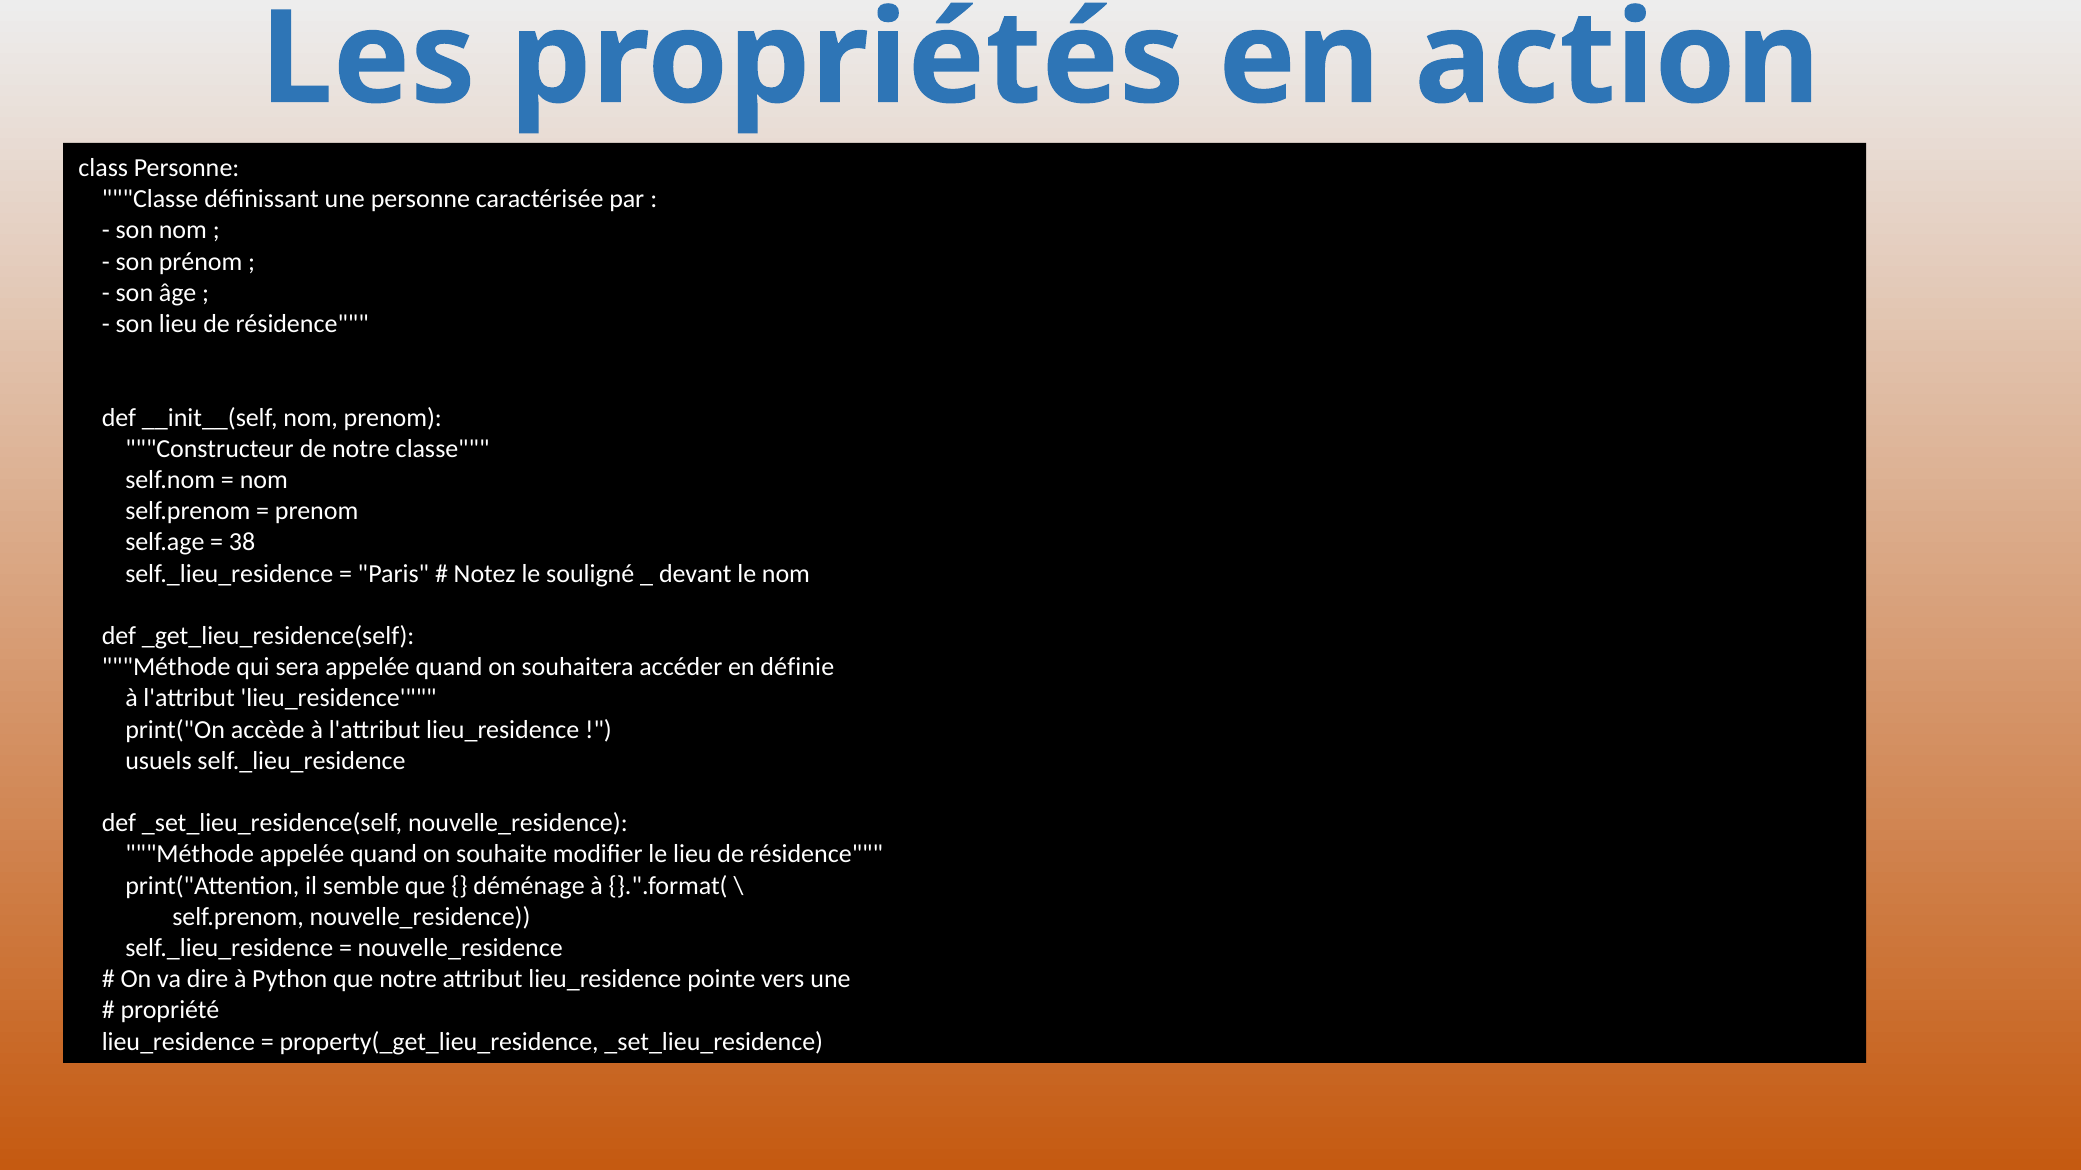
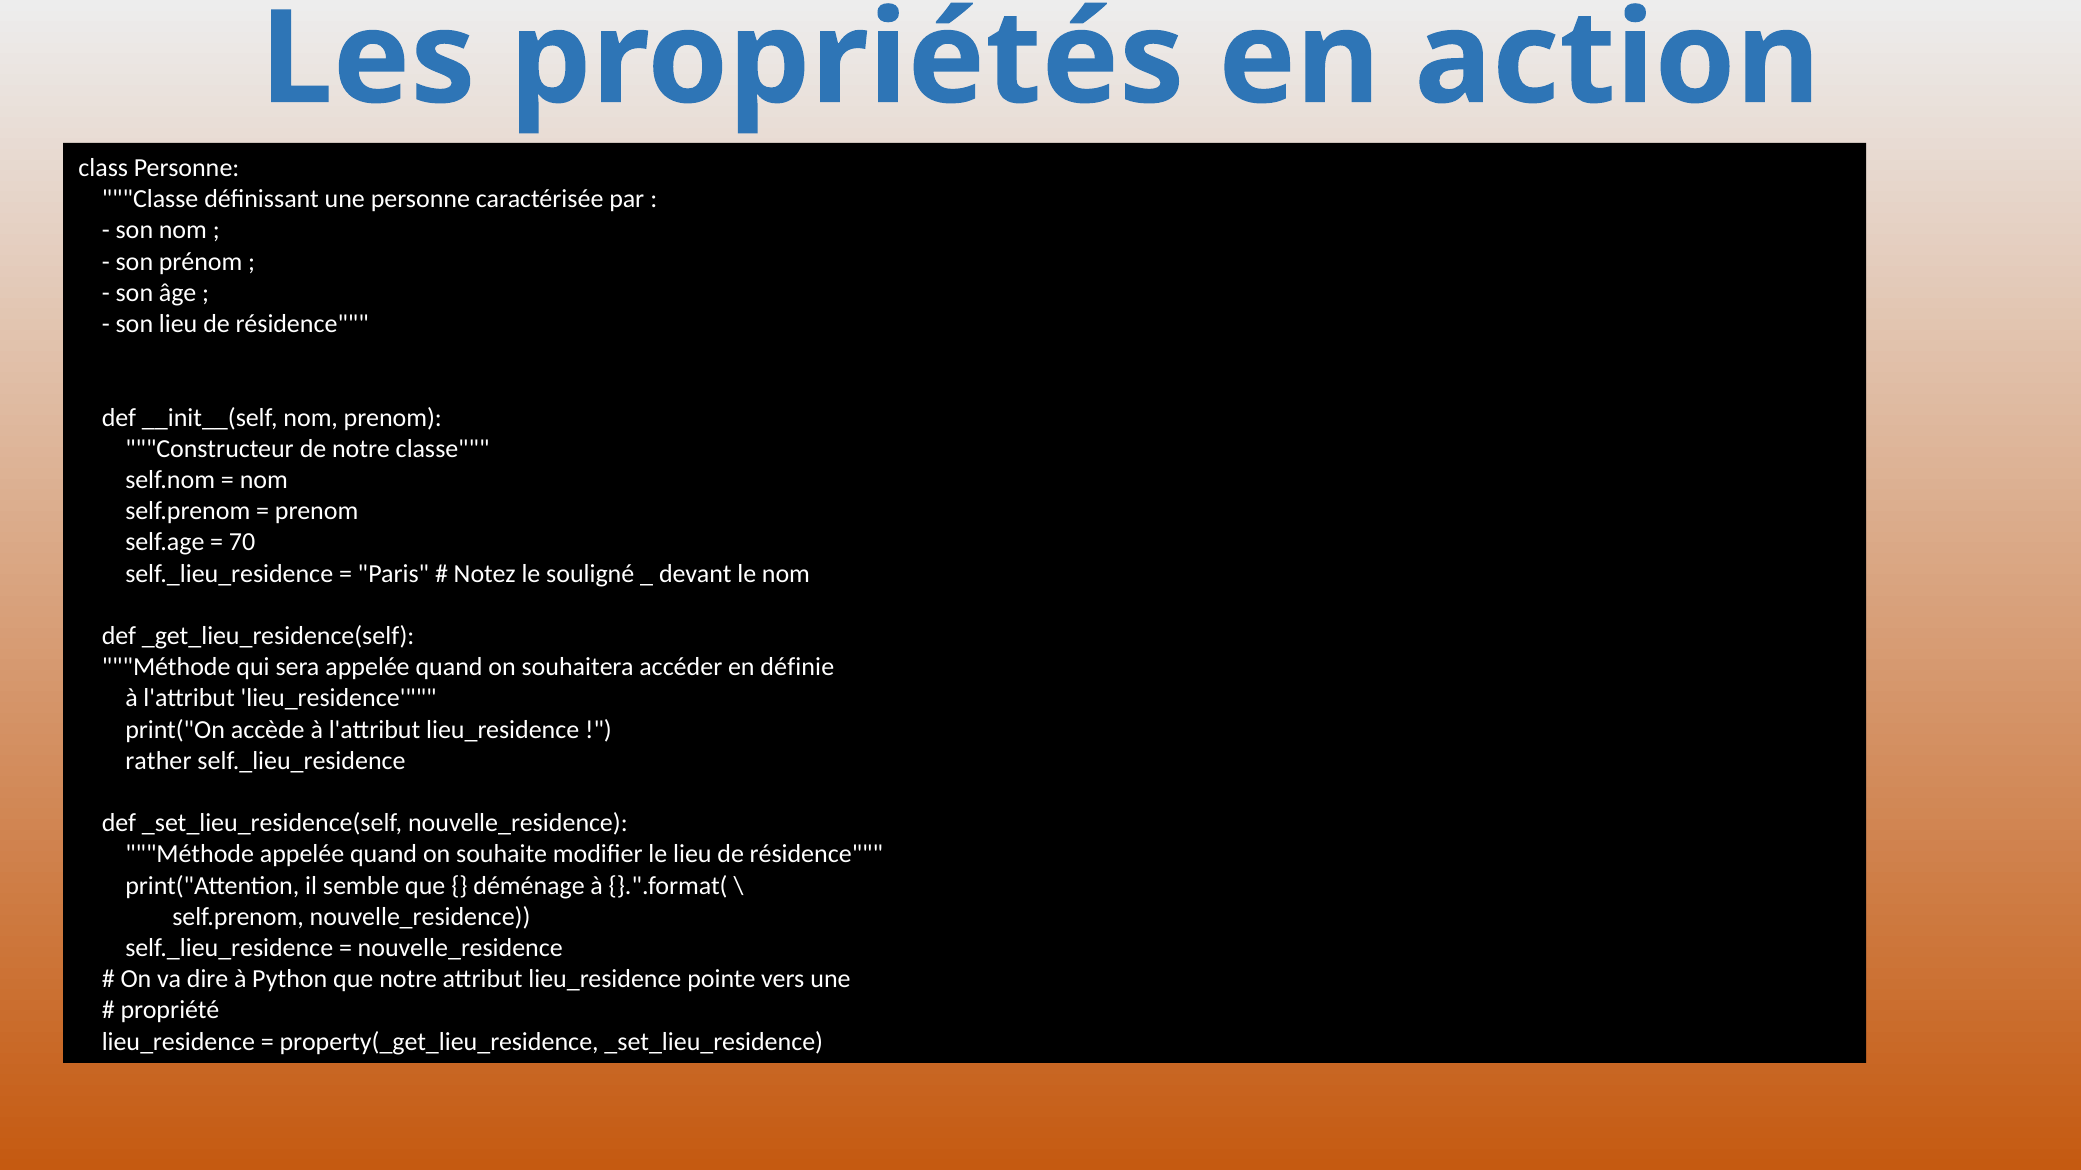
38: 38 -> 70 (242, 543)
usuels: usuels -> rather (158, 761)
